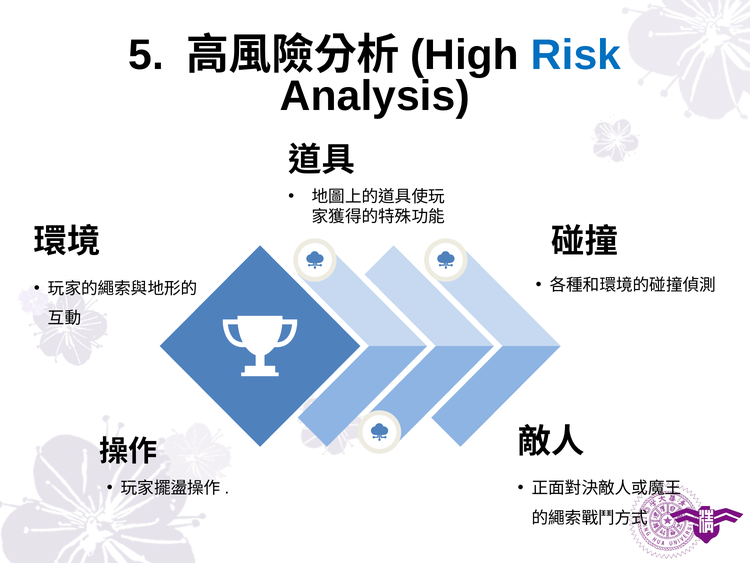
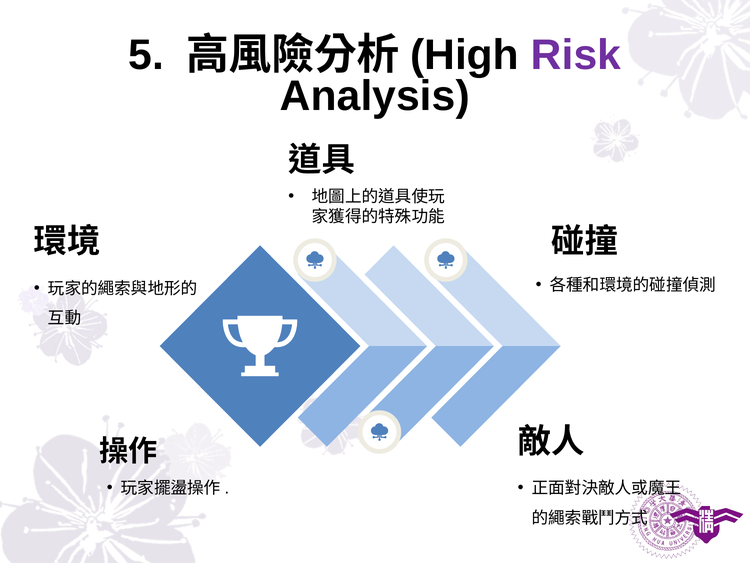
Risk colour: blue -> purple (576, 55)
